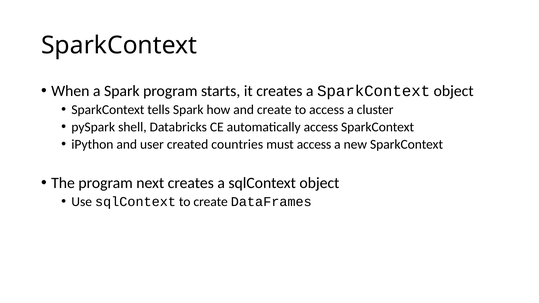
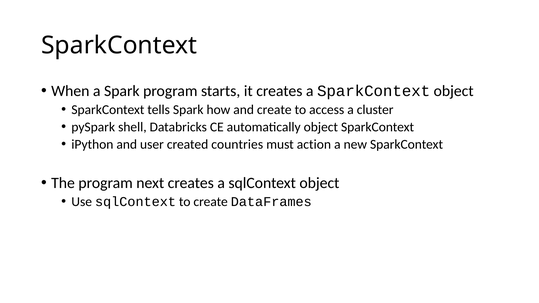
automatically access: access -> object (321, 127)
must access: access -> action (314, 144)
